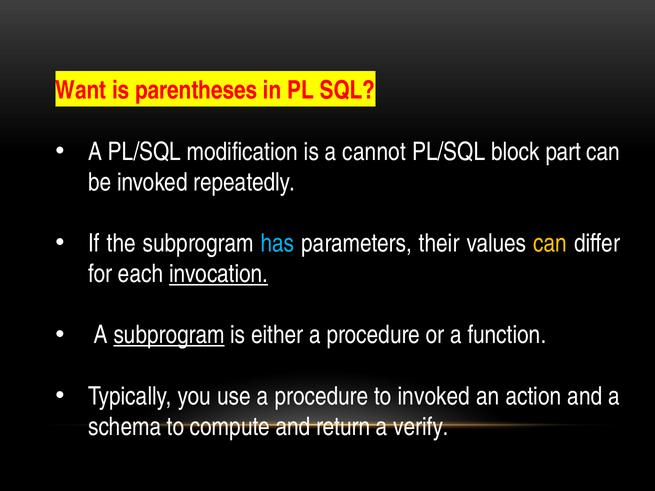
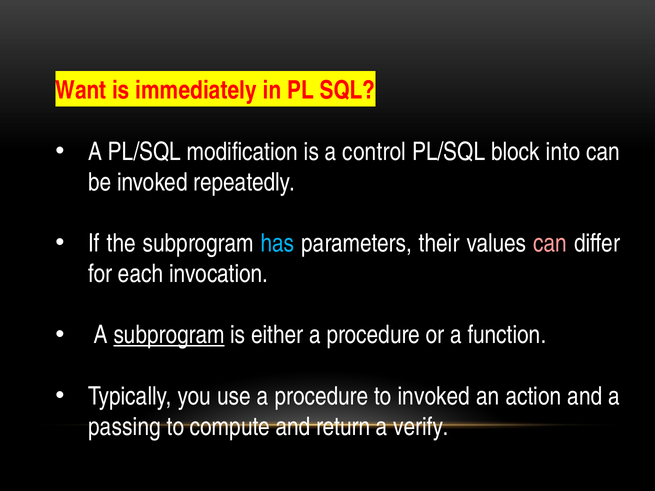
parentheses: parentheses -> immediately (196, 91)
cannot: cannot -> control (374, 152)
part: part -> into (563, 152)
can colour: yellow -> pink (550, 243)
invocation underline: present -> none (219, 274)
schema: schema -> passing (125, 427)
